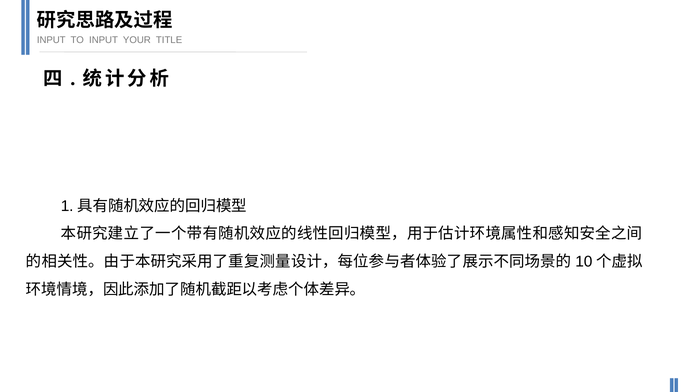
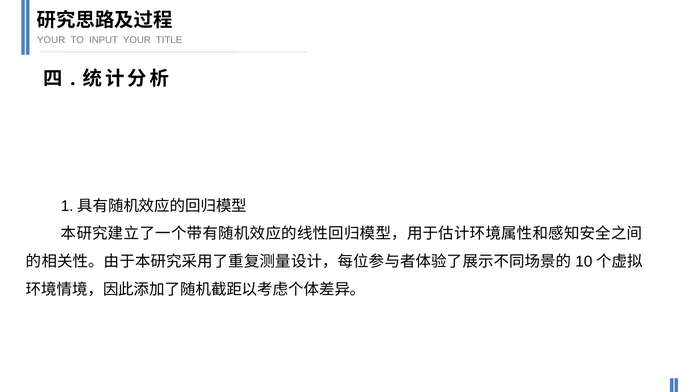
INPUT: INPUT -> YOUR (51, 40)
